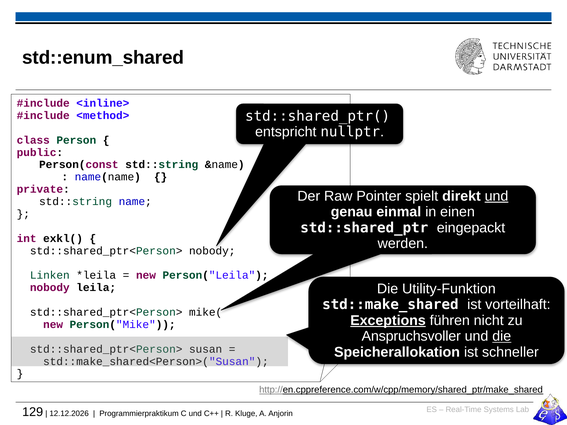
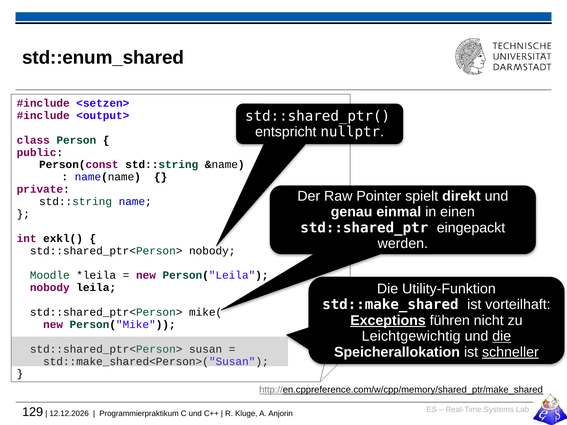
<inline>: <inline> -> <setzen> (103, 103)
<method>: <method> -> <output> (103, 116)
und underline: present -> none (496, 196)
Linken: Linken -> Moodle (50, 275)
Anspruchsvoller: Anspruchsvoller -> Leichtgewichtig (411, 336)
schneller underline: none -> present (510, 352)
